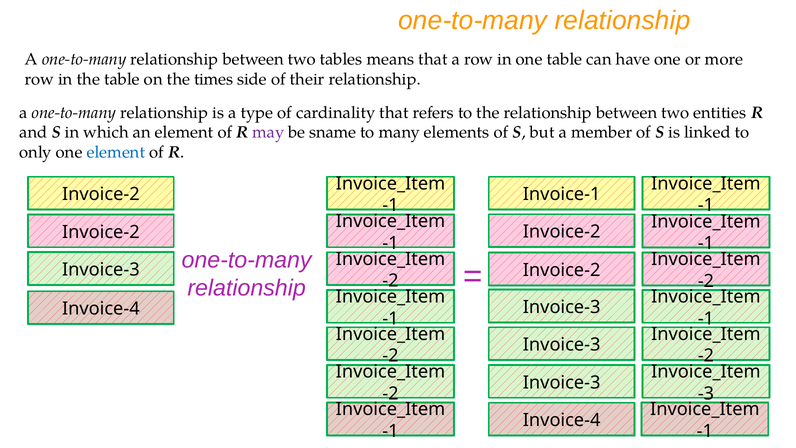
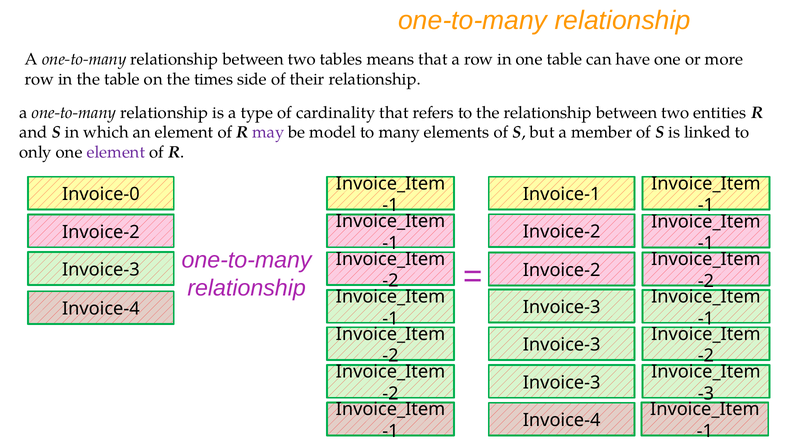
sname: sname -> model (333, 132)
element colour: blue -> purple (116, 152)
Invoice-2: Invoice-2 -> Invoice-0 (101, 194)
